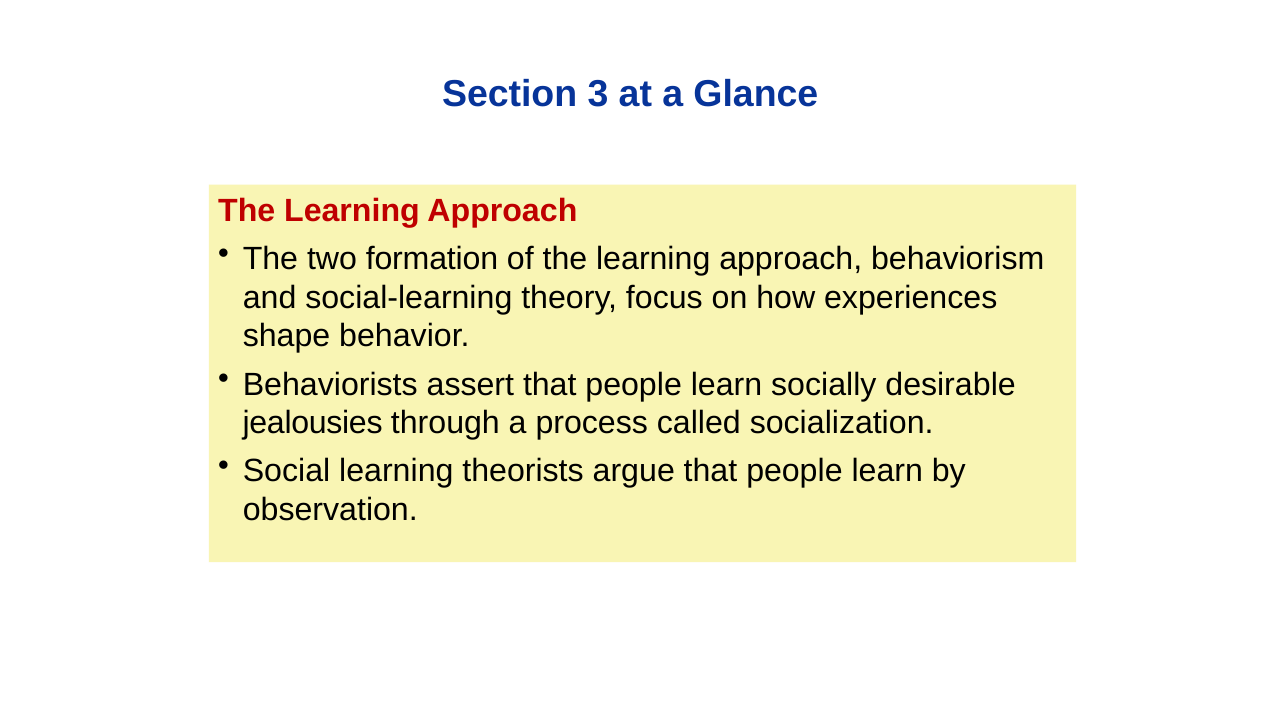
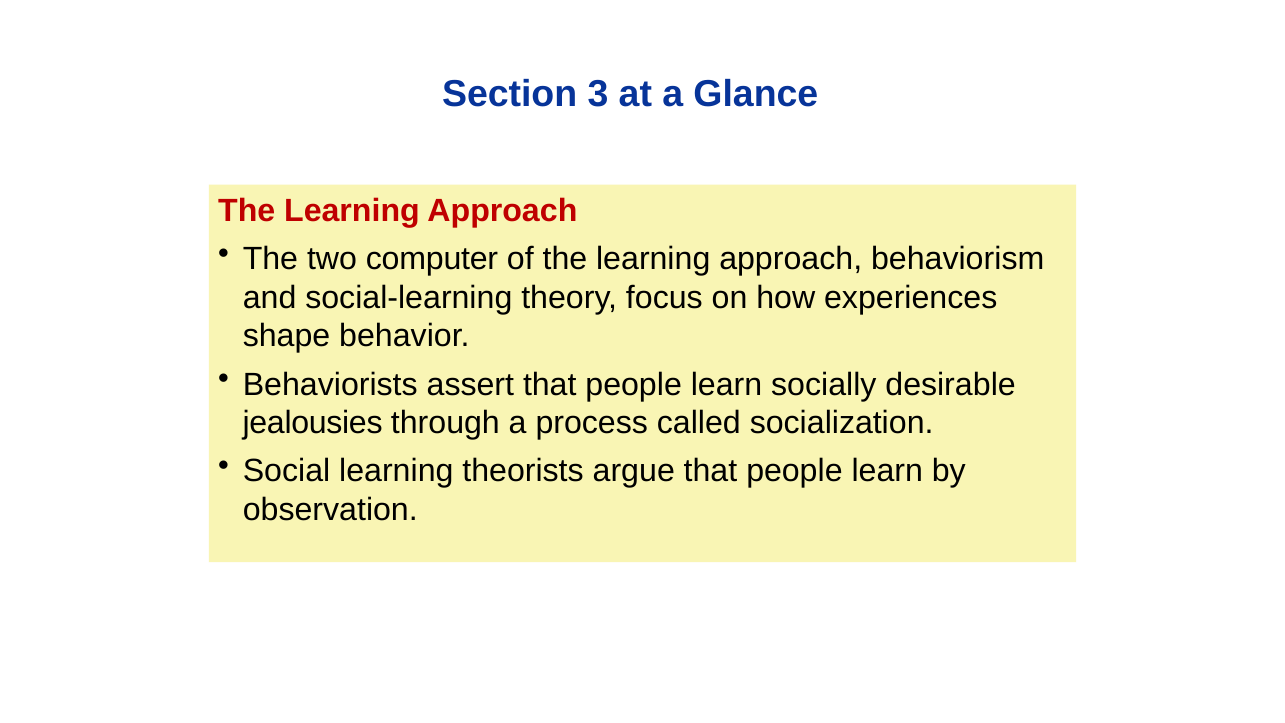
formation: formation -> computer (432, 259)
